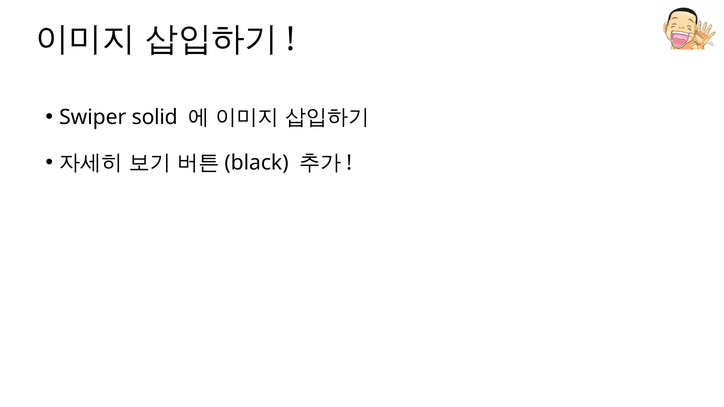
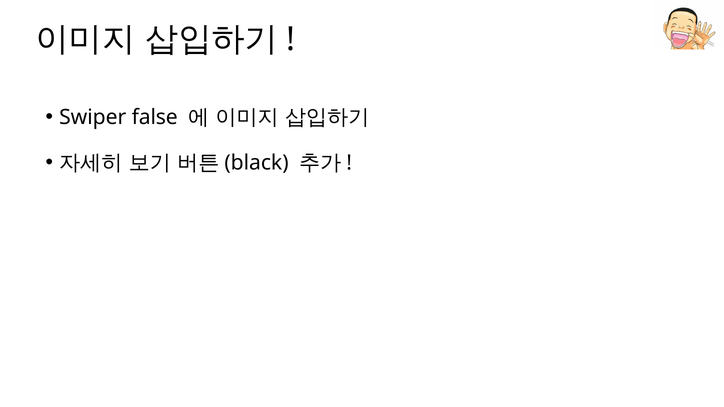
solid: solid -> false (155, 117)
